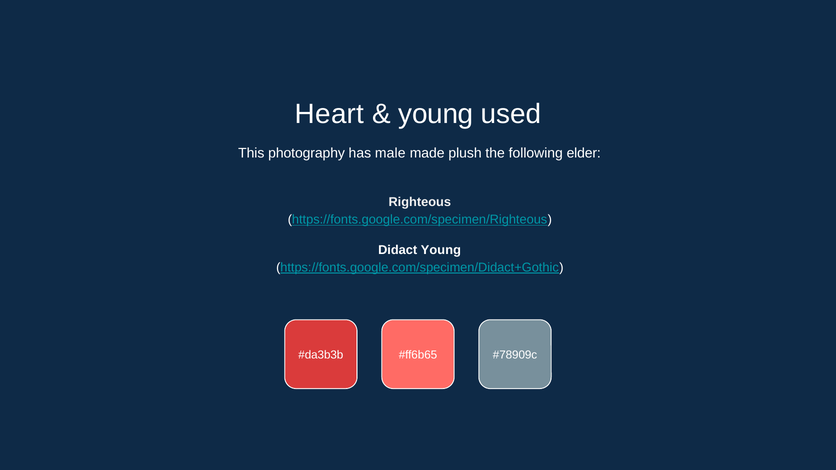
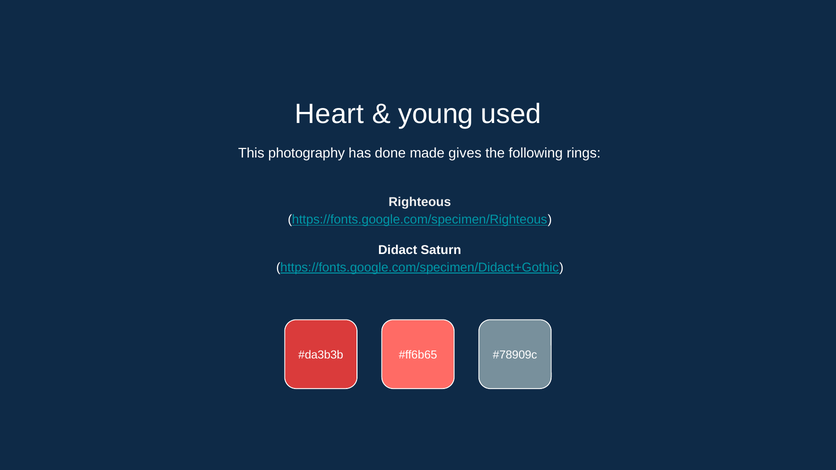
male: male -> done (390, 153)
plush: plush -> gives (465, 153)
elder: elder -> rings (584, 153)
Didact Young: Young -> Saturn (441, 250)
